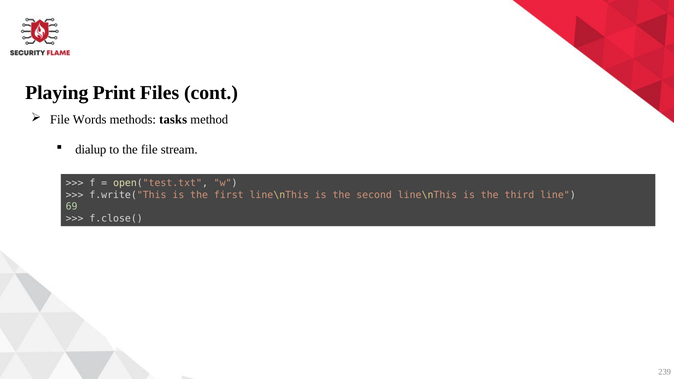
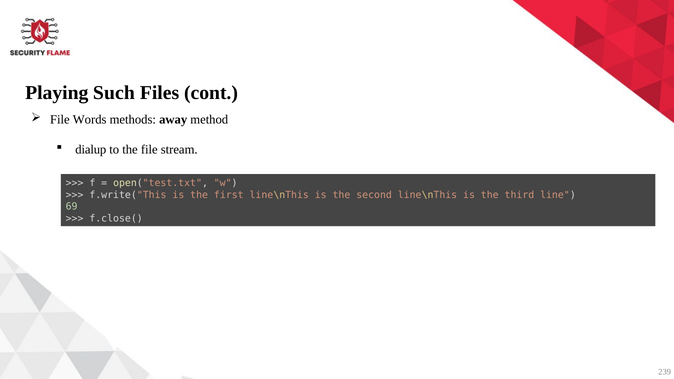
Print: Print -> Such (114, 93)
tasks: tasks -> away (173, 119)
